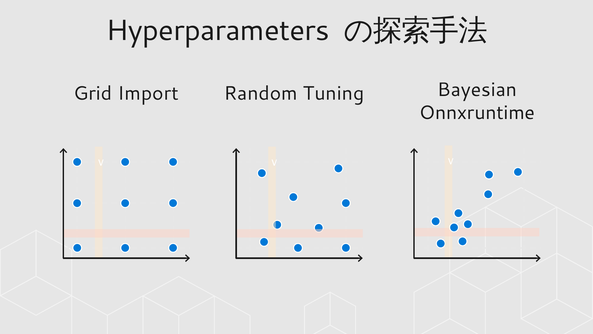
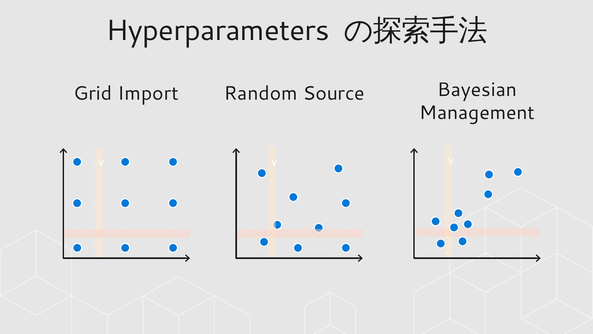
Tuning: Tuning -> Source (334, 93)
Onnxruntime: Onnxruntime -> Management (477, 113)
